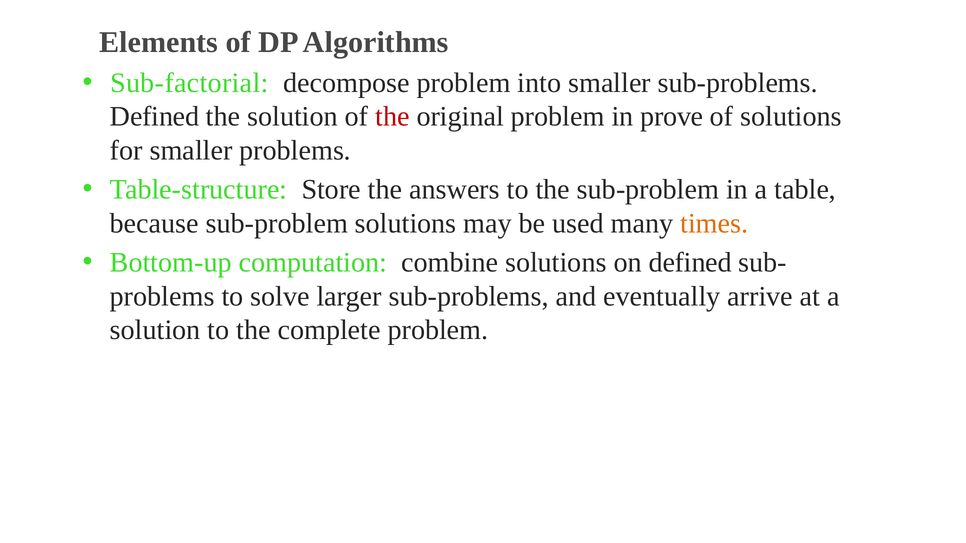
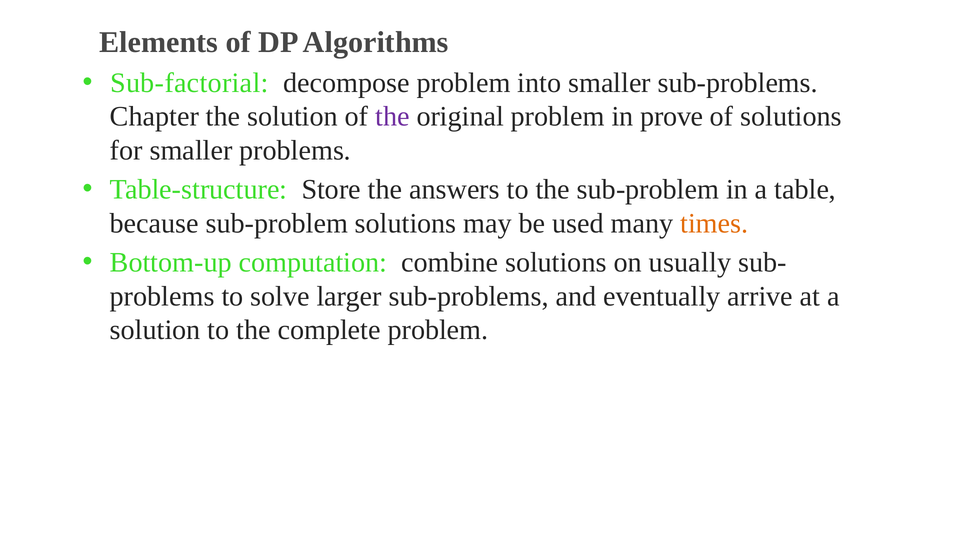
Defined: Defined -> Chapter (154, 117)
the colour: red -> purple (392, 117)
on defined: defined -> usually (690, 263)
